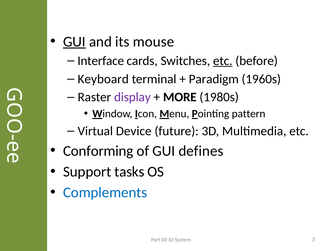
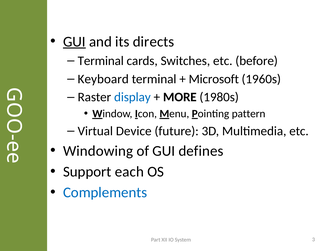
mouse: mouse -> directs (154, 42)
Interface: Interface -> Terminal (101, 61)
etc underline: present -> none (223, 61)
Paradigm: Paradigm -> Microsoft (214, 79)
display colour: purple -> blue (132, 97)
Conforming: Conforming -> Windowing (98, 151)
tasks: tasks -> each (129, 172)
